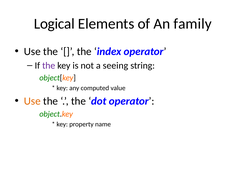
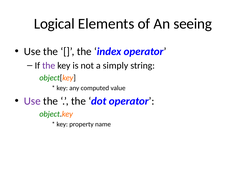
family: family -> seeing (193, 24)
seeing: seeing -> simply (115, 66)
Use colour: orange -> purple (32, 101)
